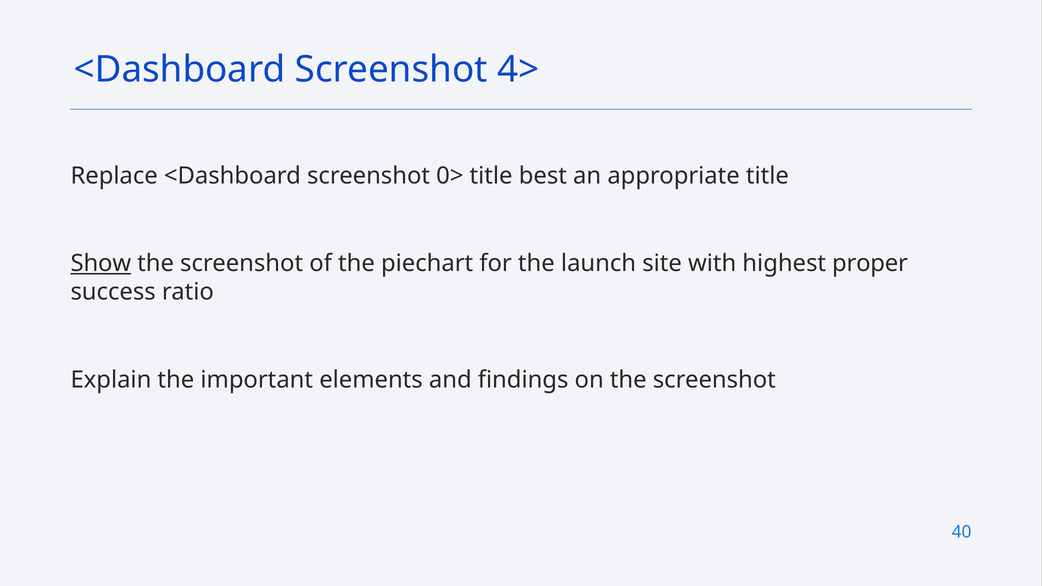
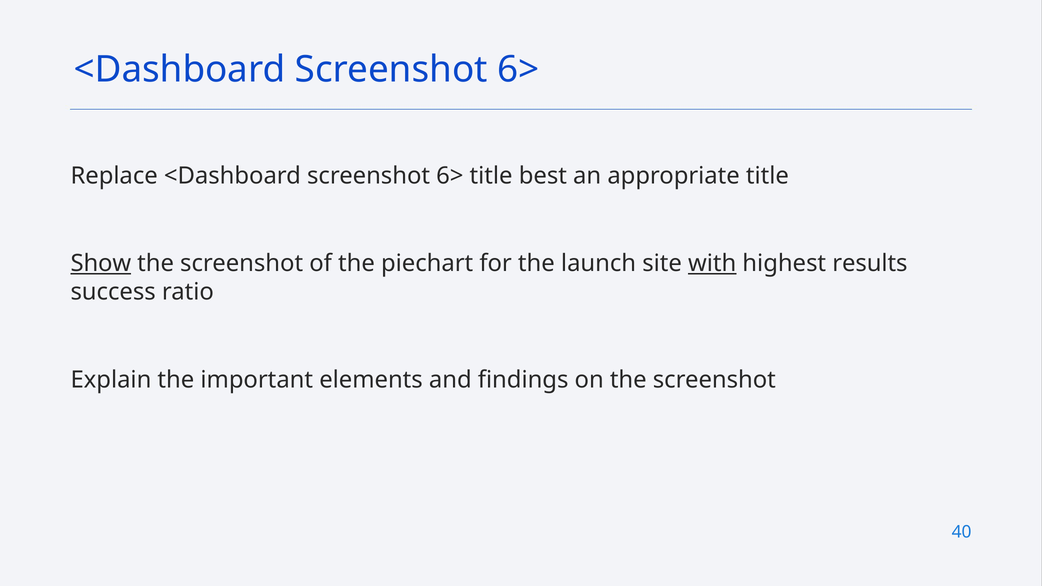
4>: 4> -> 6> (518, 70)
Replace <Dashboard screenshot 0>: 0> -> 6> (450, 176)
with underline: none -> present (712, 264)
proper: proper -> results (870, 264)
